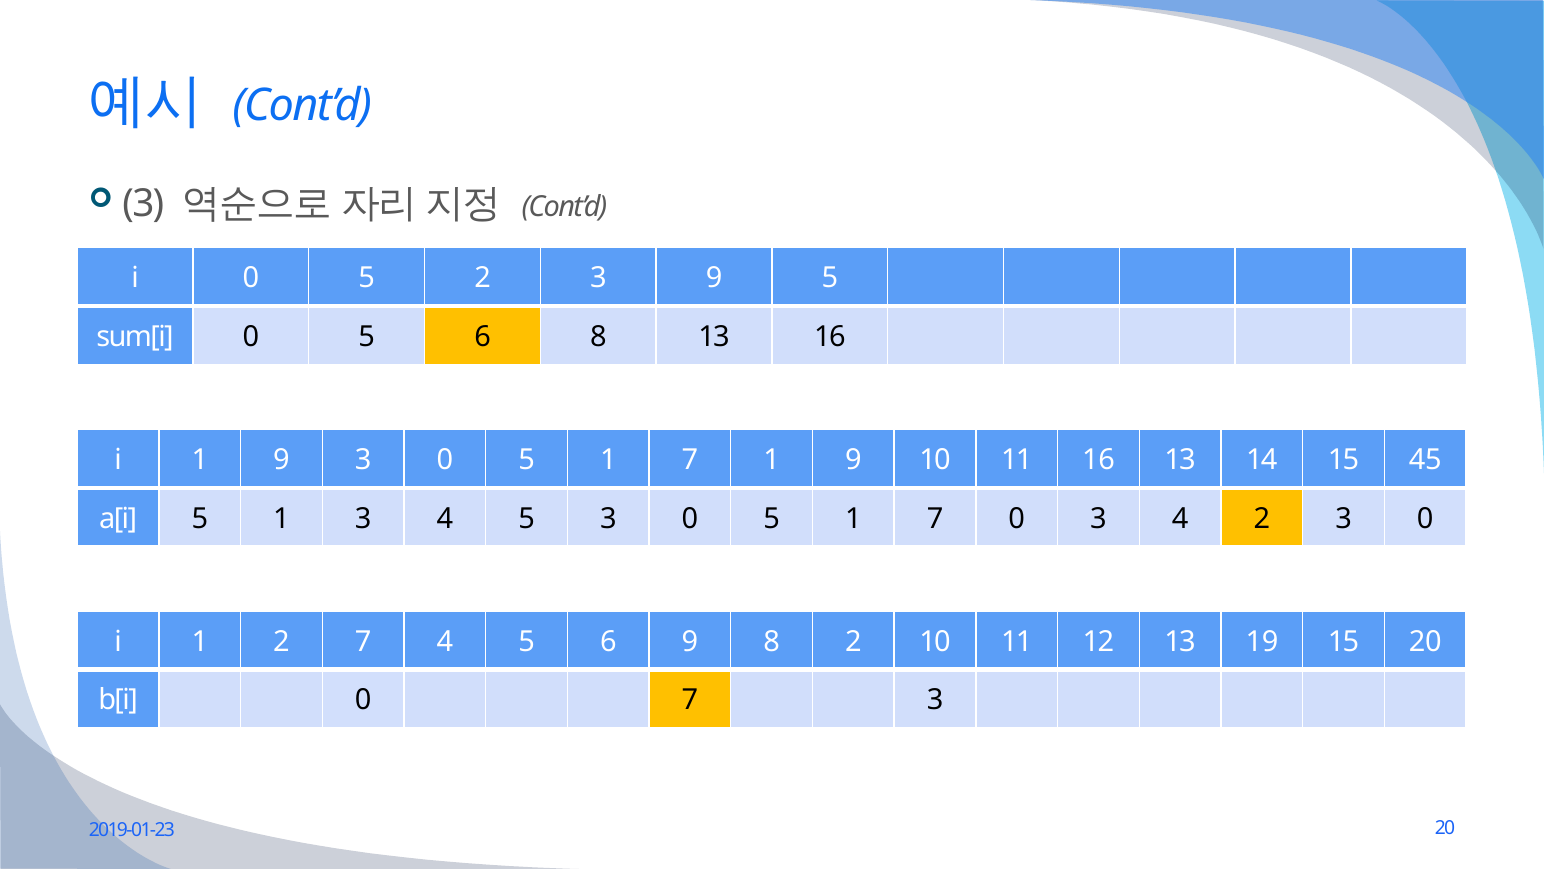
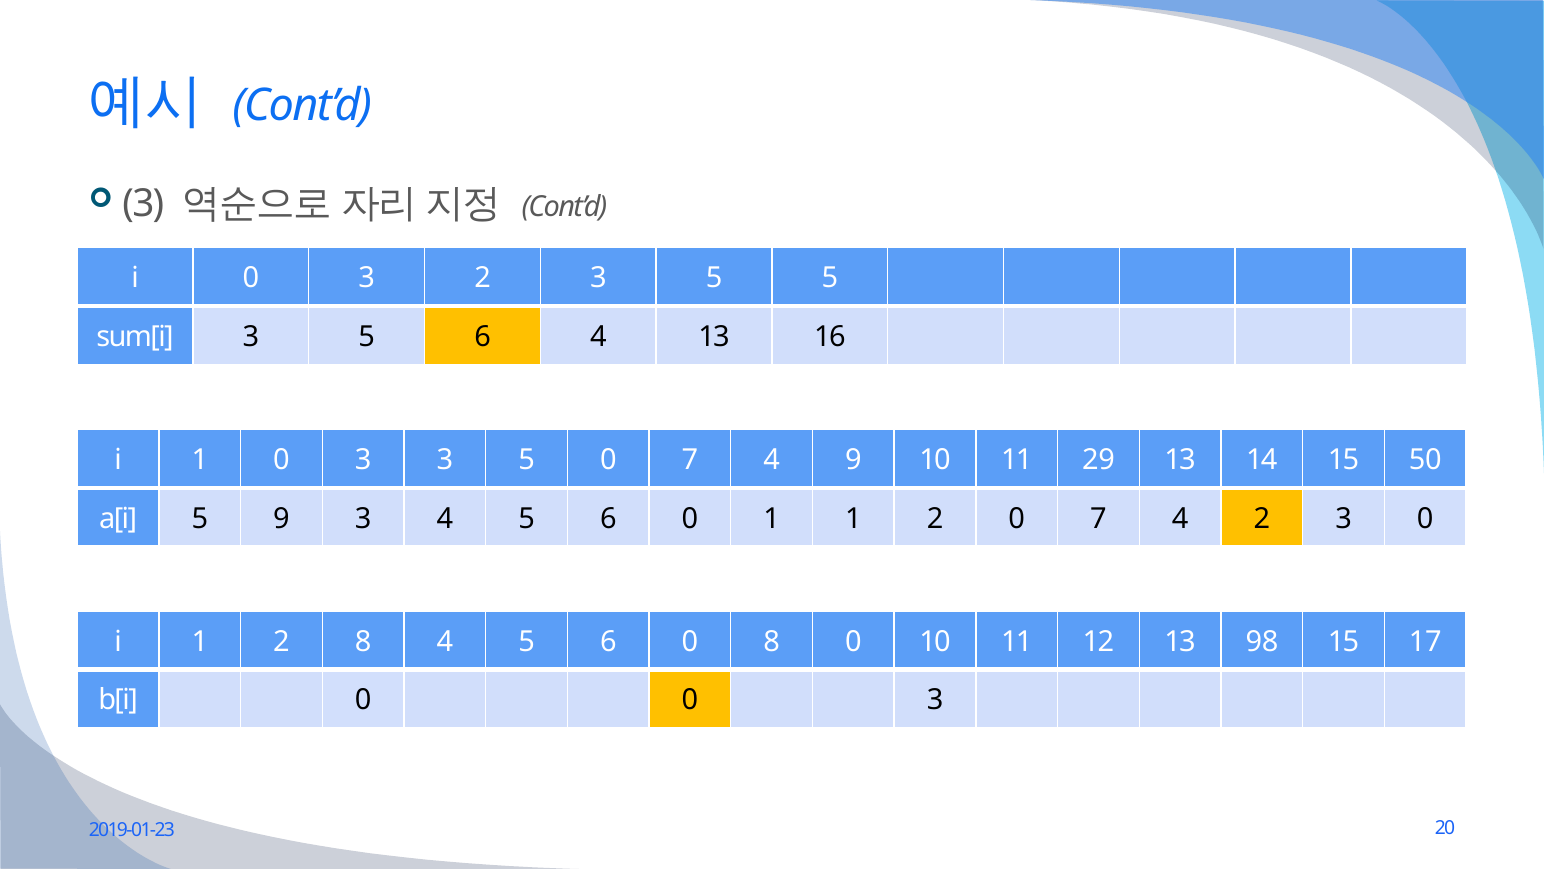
i 0 5: 5 -> 3 (367, 278)
2 3 9: 9 -> 5 (714, 278)
sum[i 0: 0 -> 3 (251, 337)
6 8: 8 -> 4 (598, 337)
i 1 9: 9 -> 0 (282, 460)
0: 0 -> 3 (445, 460)
1: 1 -> 0 (608, 460)
1: 1 -> 4 (772, 460)
11 16: 16 -> 29 (1099, 460)
45: 45 -> 50 (1425, 460)
a[i 5 1: 1 -> 9 (282, 518)
3 4 5 3: 3 -> 6 (608, 518)
5: 5 -> 1 (772, 518)
7: 7 -> 2 (935, 518)
3: 3 -> 7 (1098, 518)
2 7: 7 -> 8 (363, 641)
9: 9 -> 0 (690, 641)
8 2: 2 -> 0 (853, 641)
19: 19 -> 98 (1262, 641)
15 20: 20 -> 17 (1425, 641)
0 7: 7 -> 0 (690, 700)
